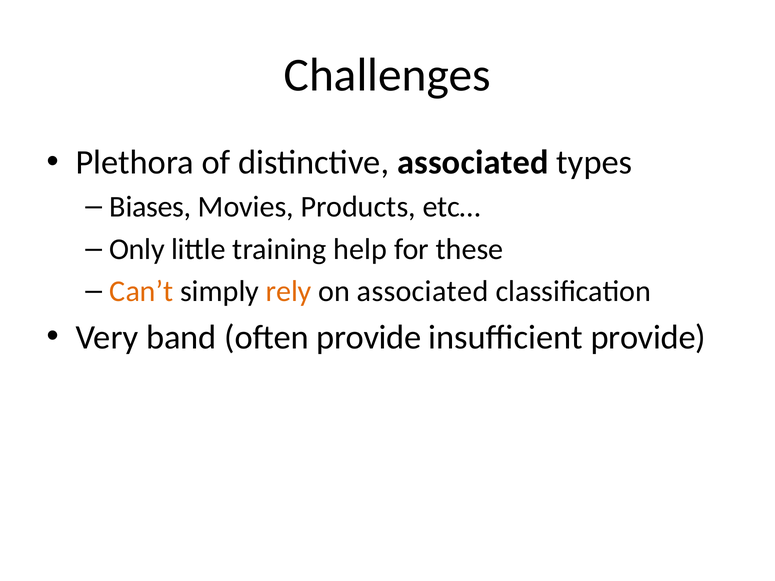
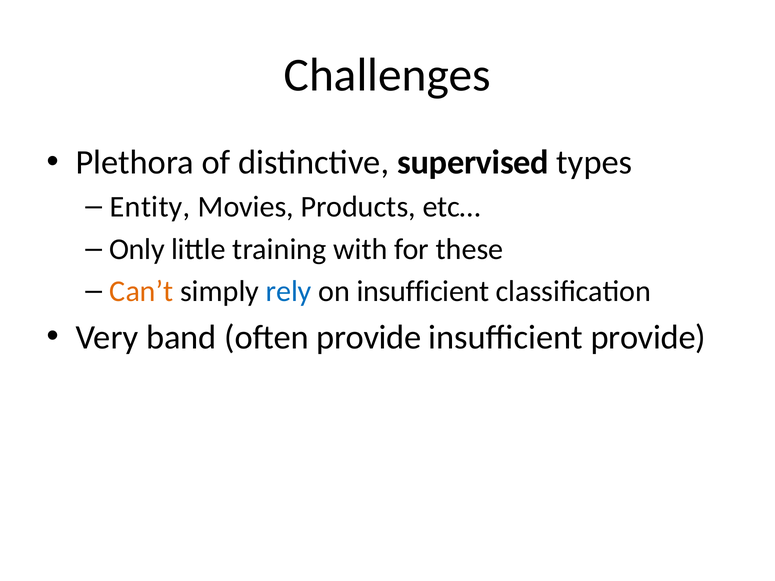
distinctive associated: associated -> supervised (473, 163)
Biases: Biases -> Entity (150, 207)
help: help -> with (360, 249)
rely colour: orange -> blue (289, 292)
on associated: associated -> insufficient (423, 292)
